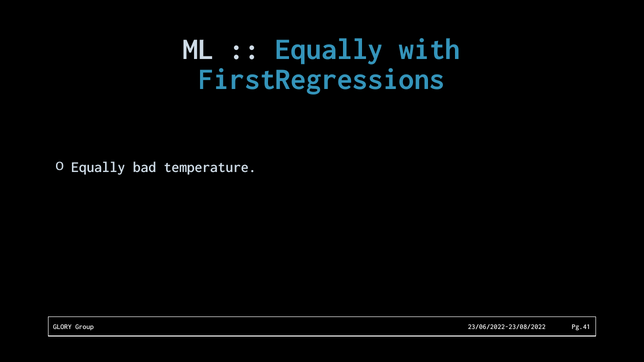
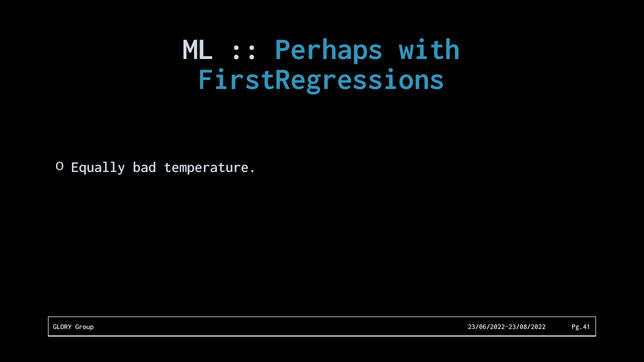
Equally: Equally -> Perhaps (329, 49)
